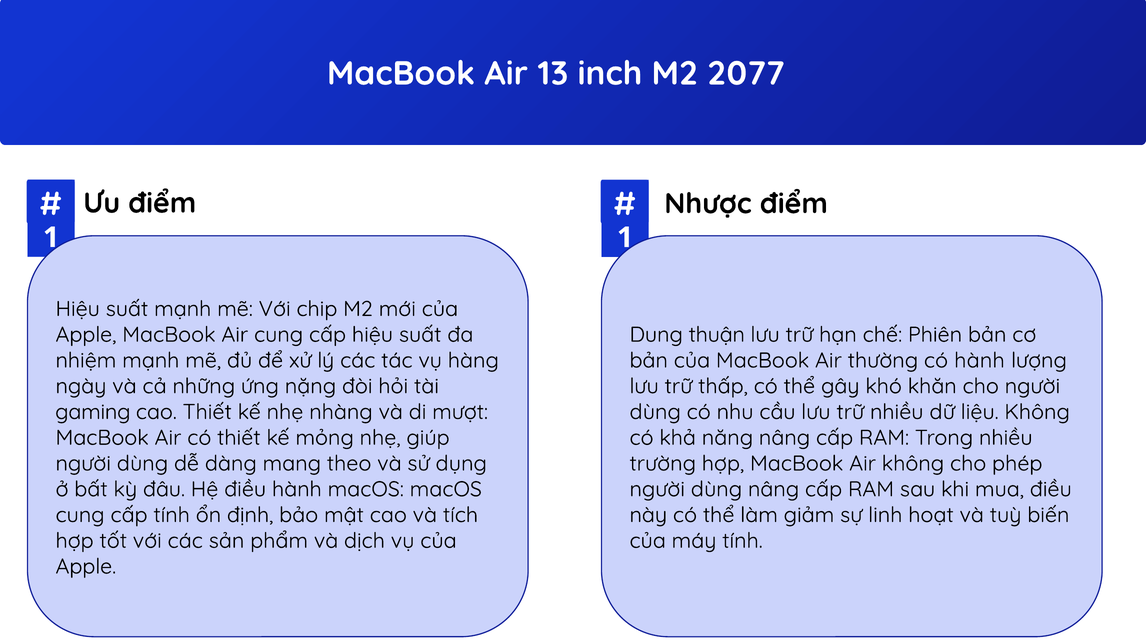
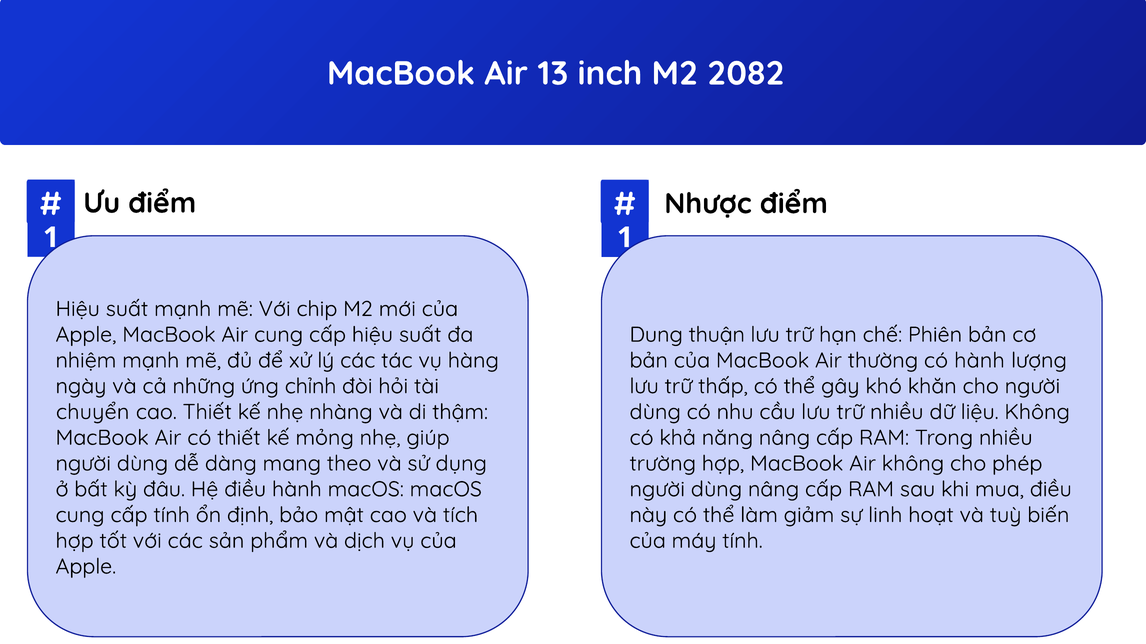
2077: 2077 -> 2082 (746, 74)
nặng: nặng -> chỉnh (311, 387)
gaming: gaming -> chuyển (93, 412)
mượt: mượt -> thậm (460, 412)
